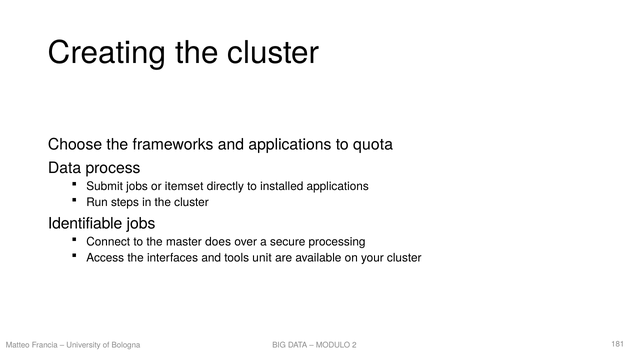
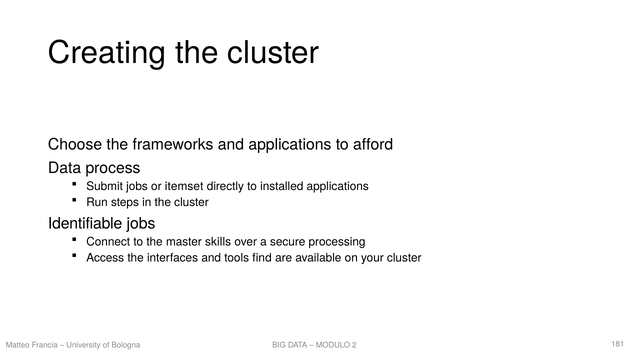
quota: quota -> afford (373, 144)
does: does -> skills (218, 242)
unit: unit -> find (262, 258)
